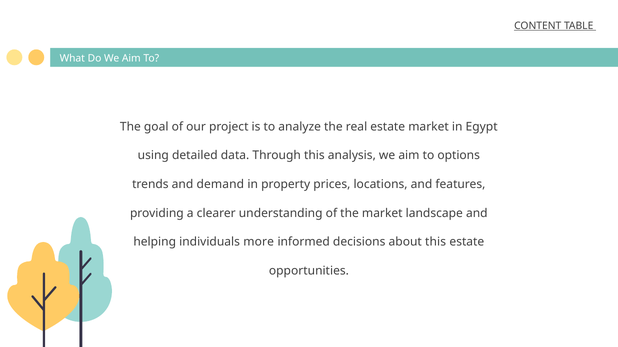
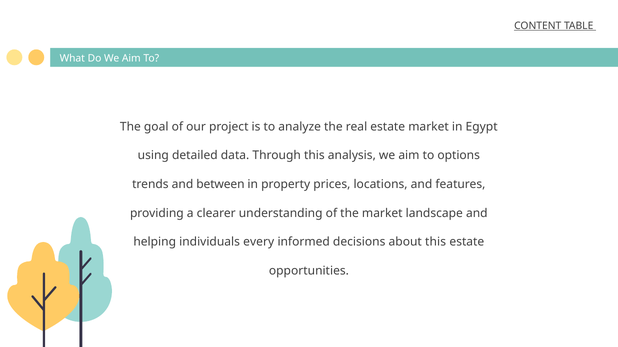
demand: demand -> between (220, 185)
more: more -> every (259, 242)
